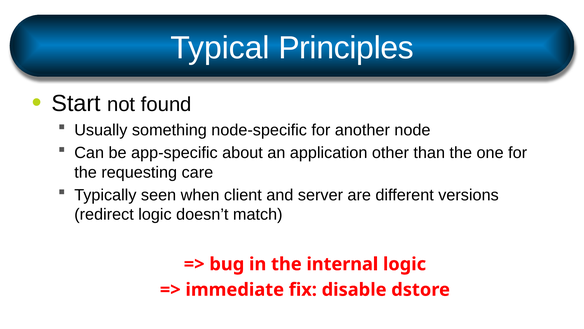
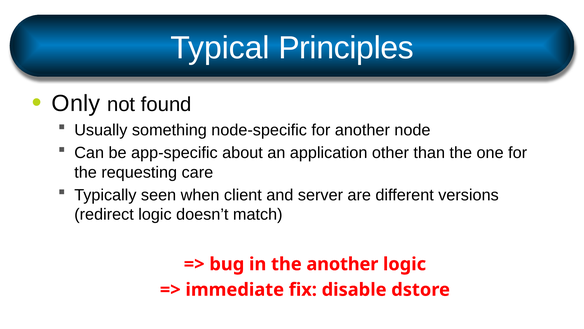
Start: Start -> Only (76, 103)
the internal: internal -> another (342, 264)
